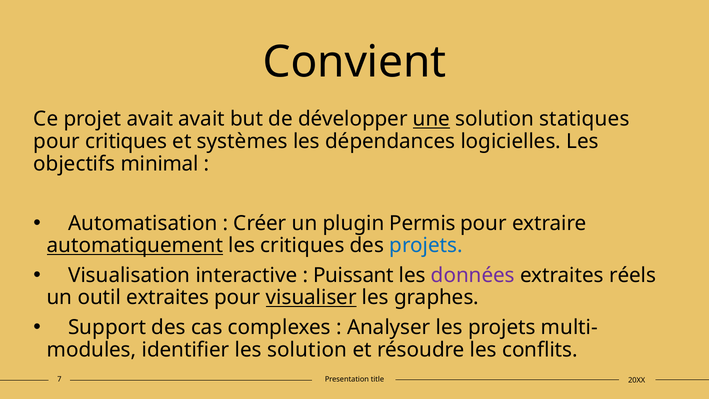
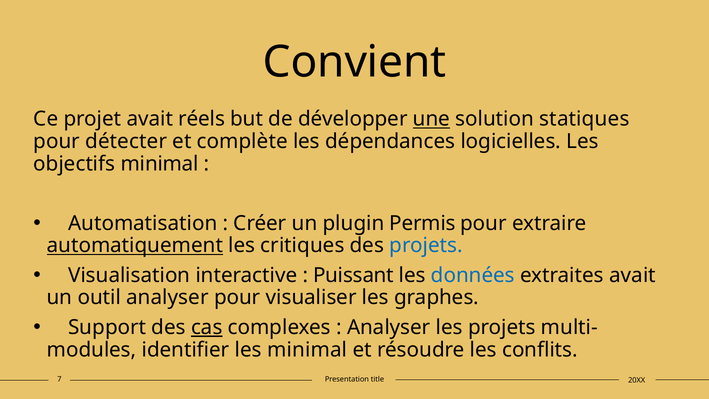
avait avait: avait -> réels (202, 119)
pour critiques: critiques -> détecter (126, 141)
systèmes: systèmes -> complète (242, 141)
données colour: purple -> blue (473, 275)
extraites réels: réels -> avait (633, 275)
outil extraites: extraites -> analyser (167, 298)
visualiser underline: present -> none (311, 298)
cas underline: none -> present (207, 327)
les solution: solution -> minimal (307, 350)
